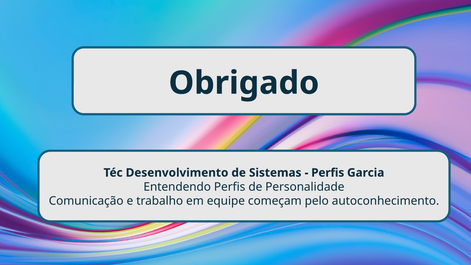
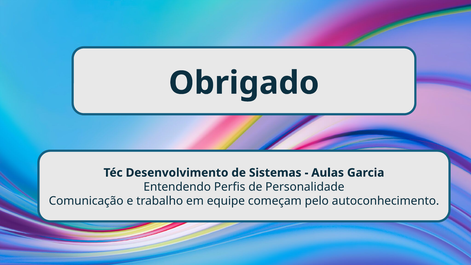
Perfis: Perfis -> Aulas (328, 173)
